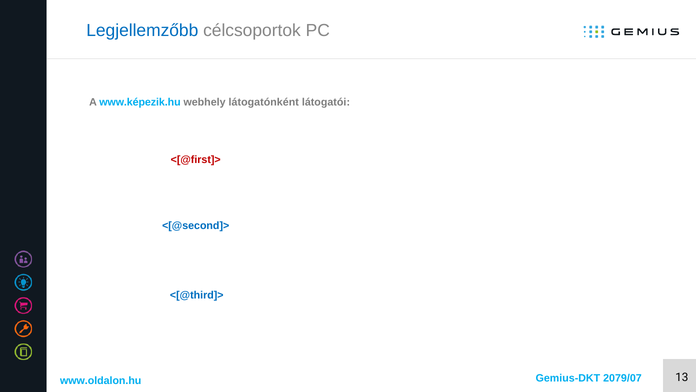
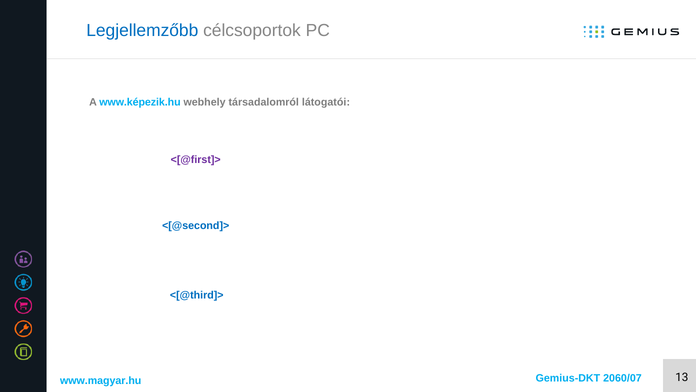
látogatónként: látogatónként -> társadalomról (264, 102)
<[@first]> colour: red -> purple (196, 160)
www.oldalon.hu: www.oldalon.hu -> www.magyar.hu (101, 380)
2079/07: 2079/07 -> 2060/07 (622, 378)
